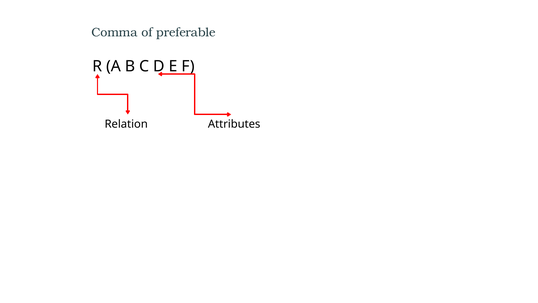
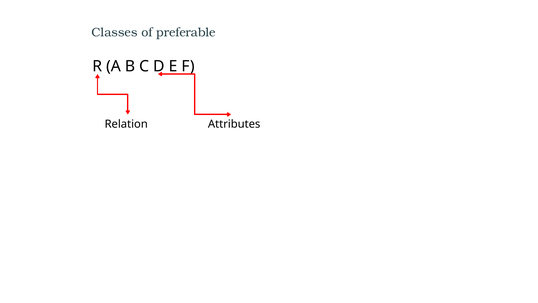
Comma: Comma -> Classes (114, 32)
